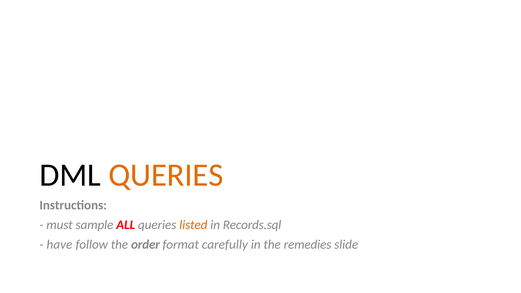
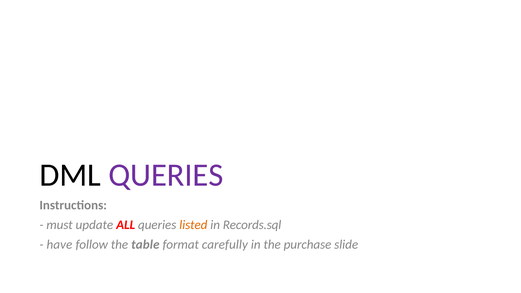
QUERIES colour: orange -> purple (166, 175)
sample: sample -> update (94, 225)
order: order -> table (145, 245)
remedies: remedies -> purchase (308, 245)
